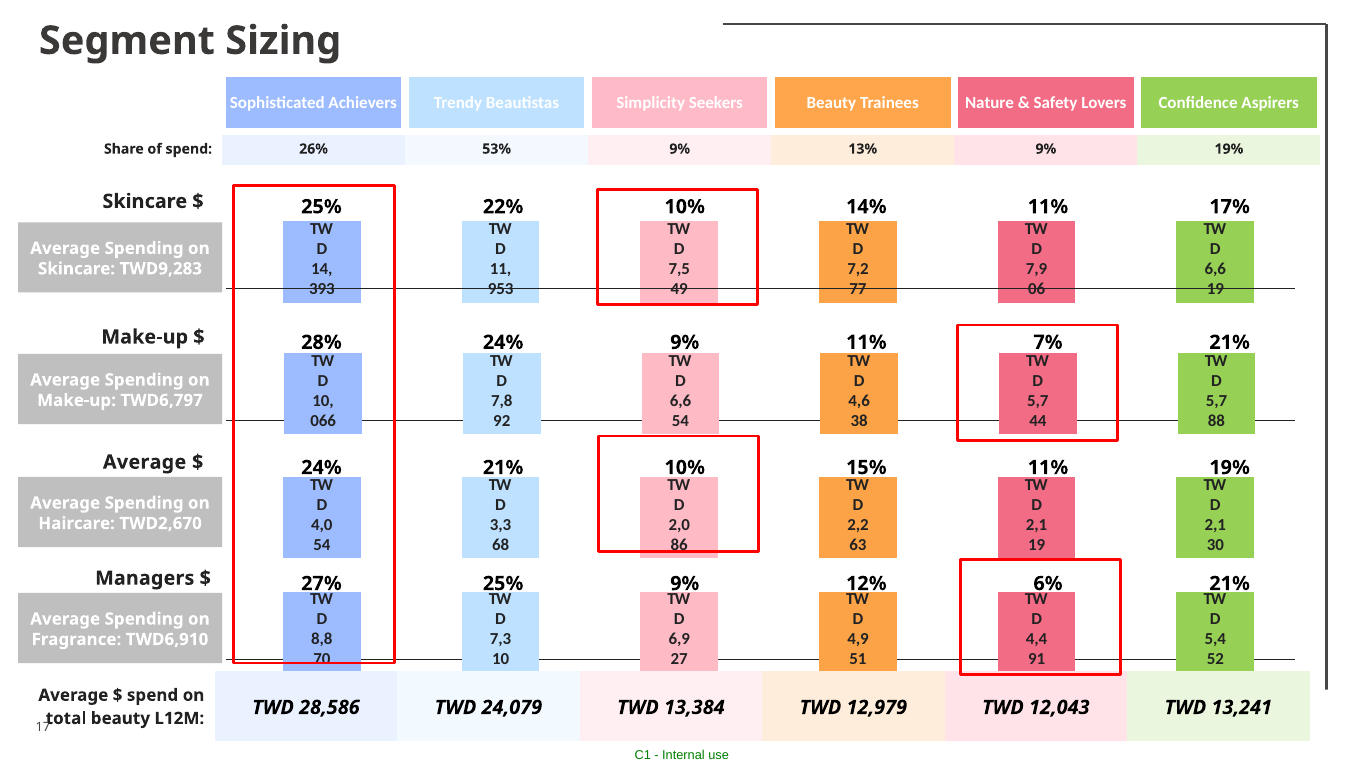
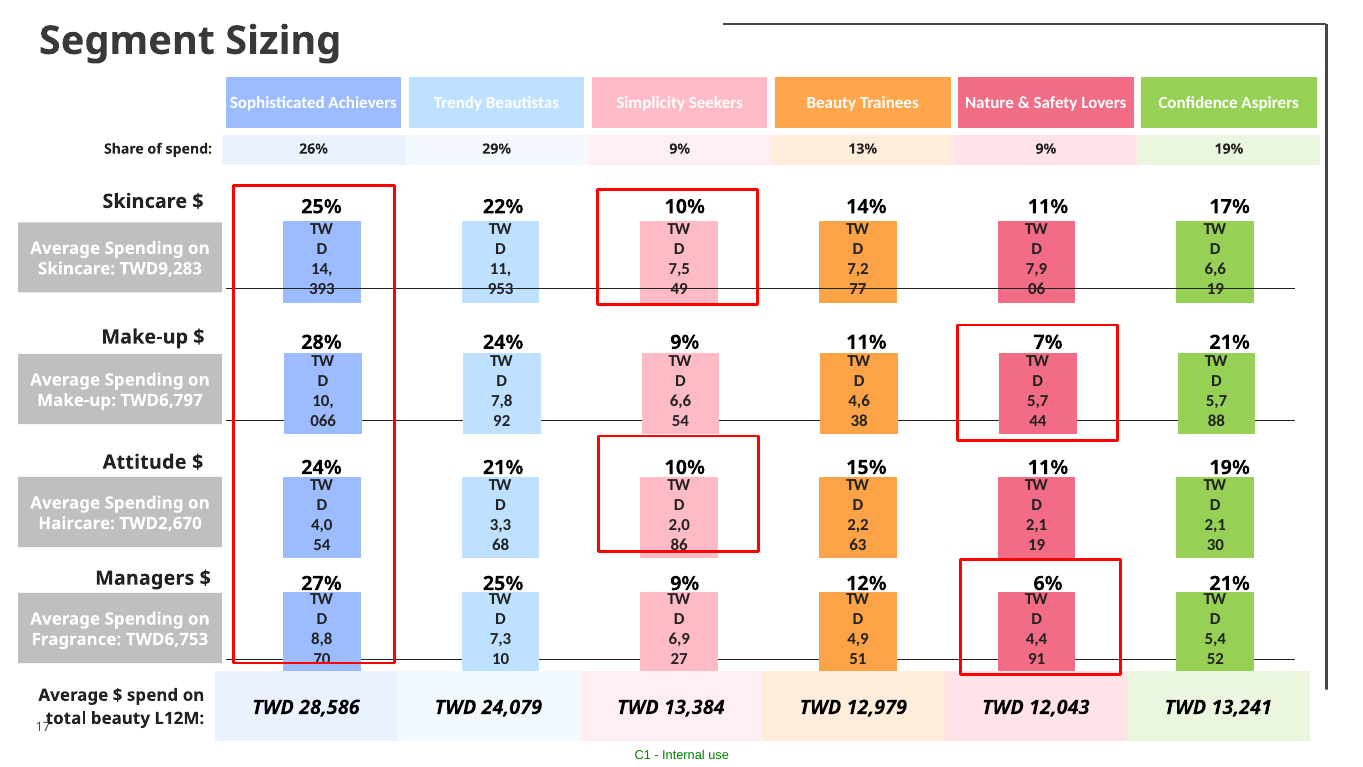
53%: 53% -> 29% (497, 149)
Average: Average -> Attitude (145, 462)
TWD6,910: TWD6,910 -> TWD6,753 (167, 639)
